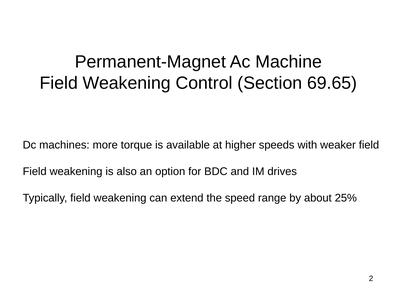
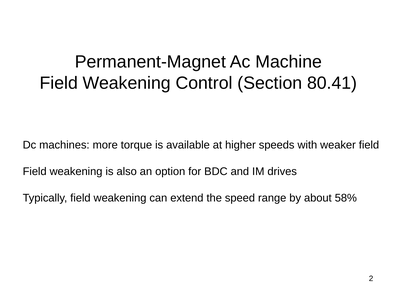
69.65: 69.65 -> 80.41 (332, 83)
25%: 25% -> 58% (346, 198)
